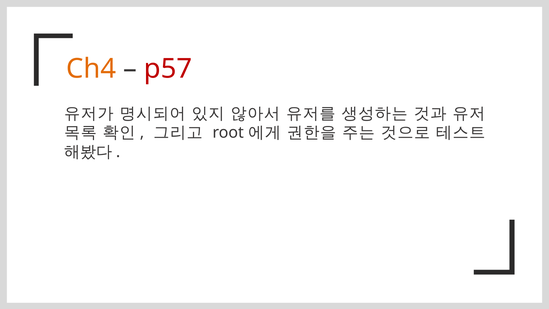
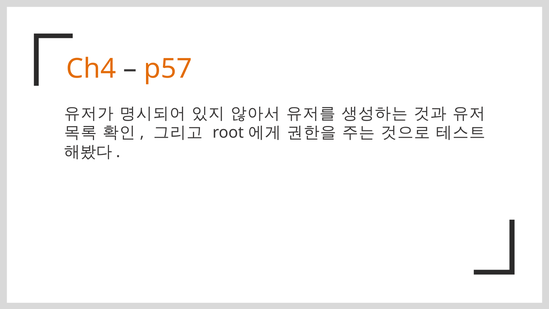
p57 colour: red -> orange (168, 69)
